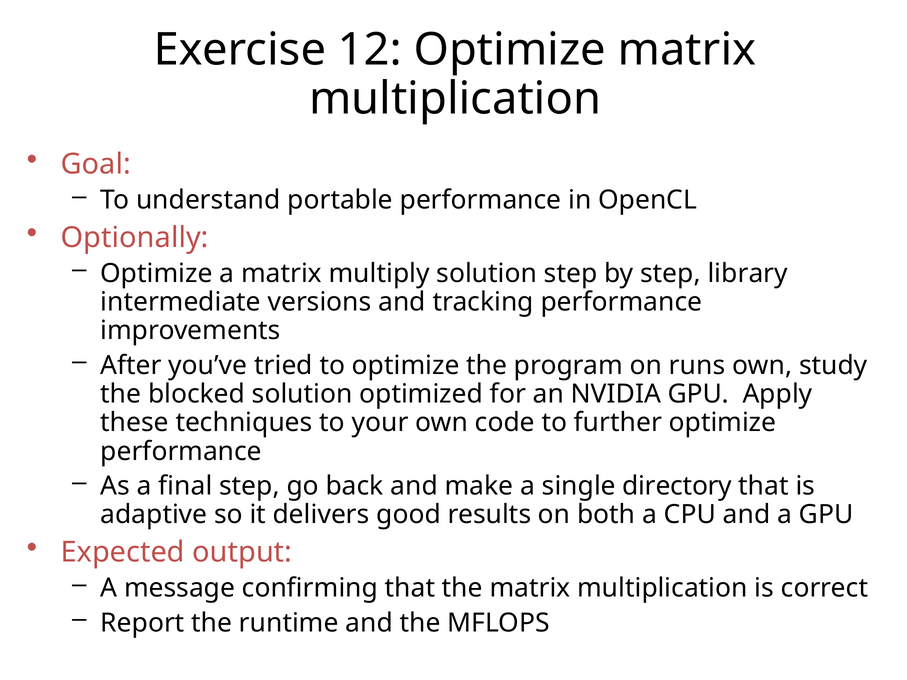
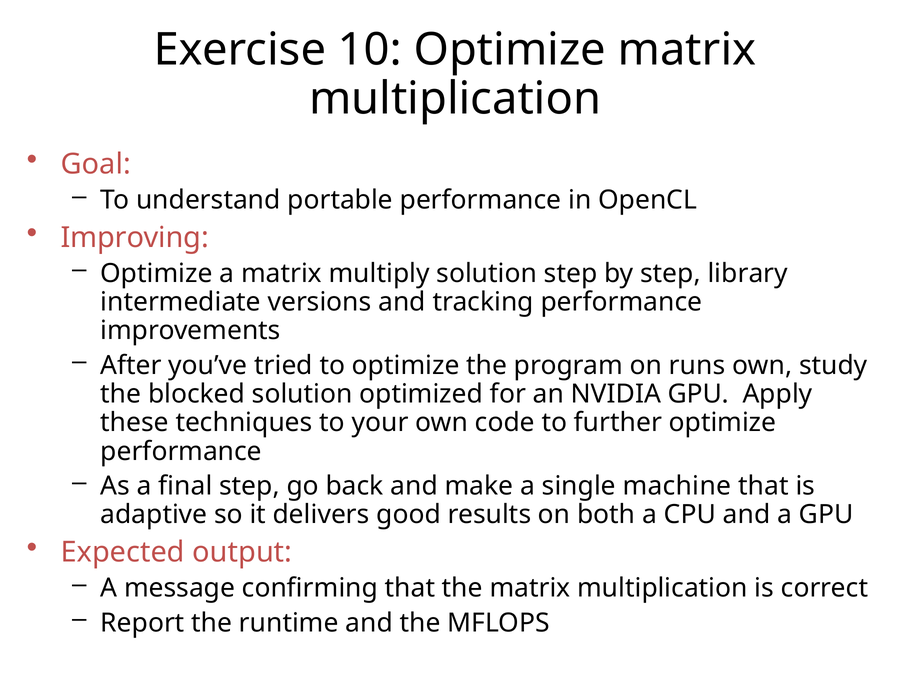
12: 12 -> 10 (370, 50)
Optionally: Optionally -> Improving (135, 238)
directory: directory -> machine (677, 486)
